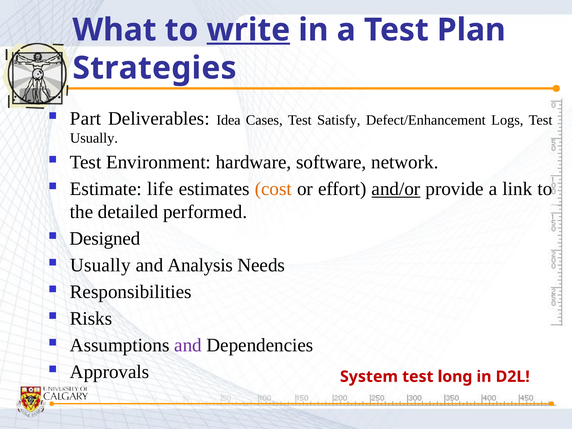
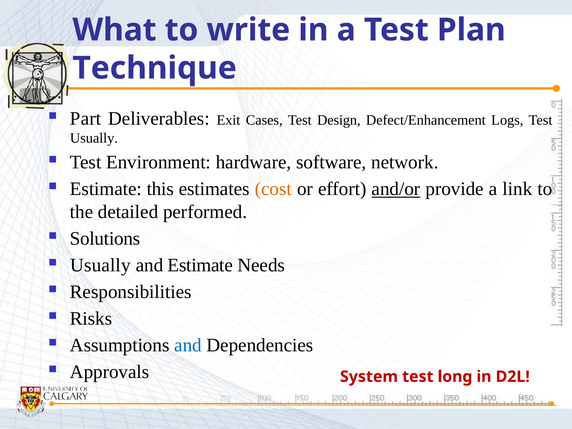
write underline: present -> none (248, 30)
Strategies: Strategies -> Technique (155, 68)
Idea: Idea -> Exit (228, 120)
Satisfy: Satisfy -> Design (339, 120)
life: life -> this (160, 189)
Designed: Designed -> Solutions (105, 239)
and Analysis: Analysis -> Estimate (200, 265)
and colour: purple -> blue (188, 345)
